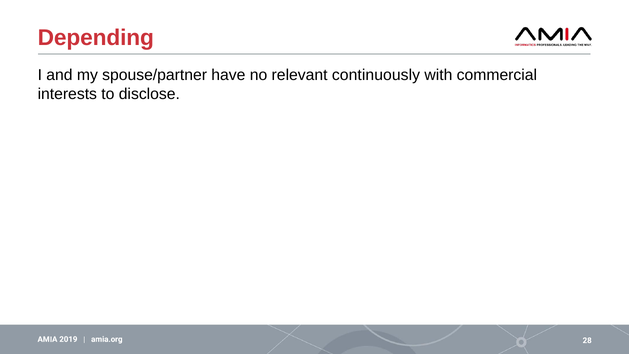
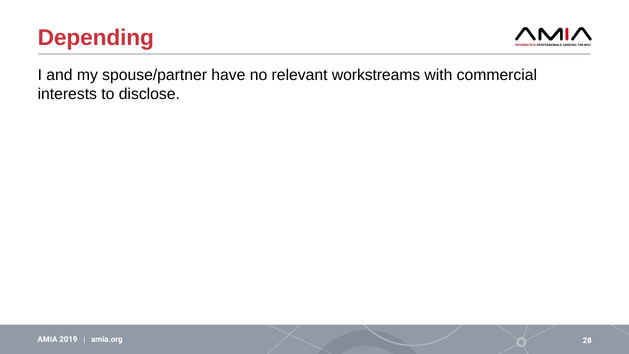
continuously: continuously -> workstreams (376, 75)
